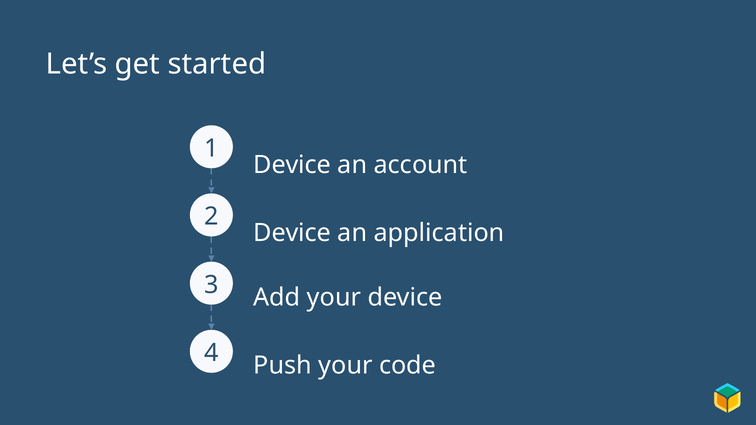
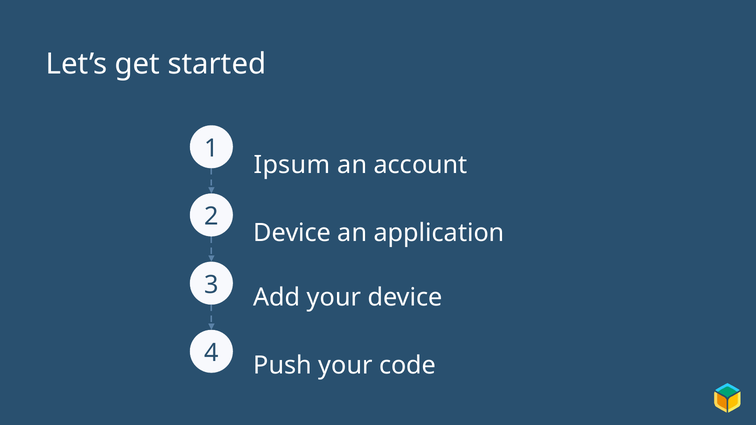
Device: Device -> Ipsum (292, 165)
